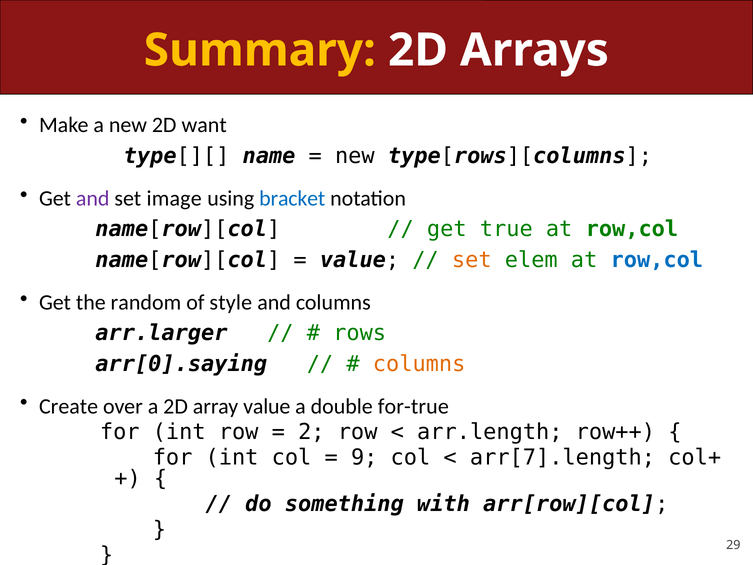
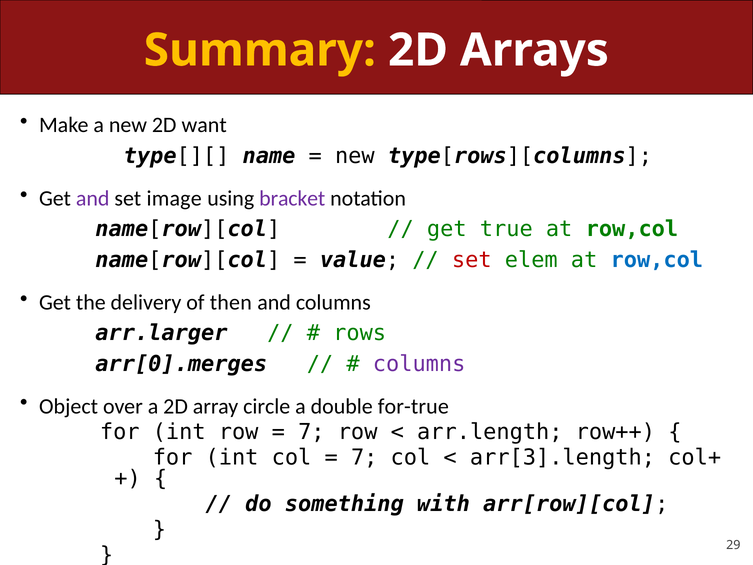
bracket colour: blue -> purple (292, 198)
set colour: orange -> red (472, 260)
random: random -> delivery (146, 302)
style: style -> then (231, 302)
arr[0].saying: arr[0].saying -> arr[0].merges (181, 364)
columns colour: orange -> purple (419, 364)
Create: Create -> Object (69, 406)
array value: value -> circle (267, 406)
2: 2 -> 7 (311, 432)
9: 9 -> 7 (364, 457)
arr[7].length: arr[7].length -> arr[3].length (562, 457)
